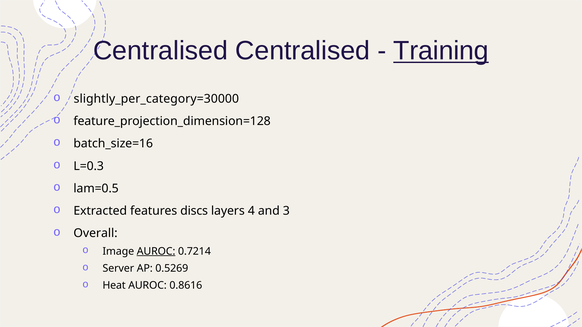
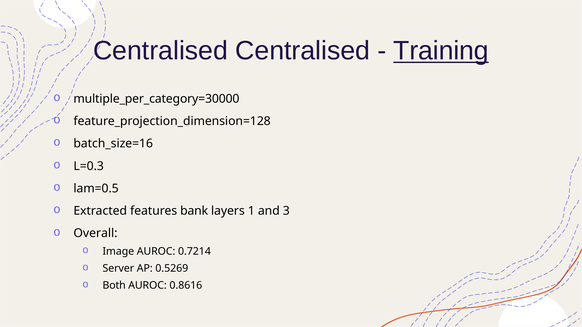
slightly_per_category=30000: slightly_per_category=30000 -> multiple_per_category=30000 (156, 99)
discs: discs -> bank (194, 211)
4: 4 -> 1 (251, 211)
AUROC underline: present -> none (156, 252)
Heat: Heat -> Both (114, 286)
